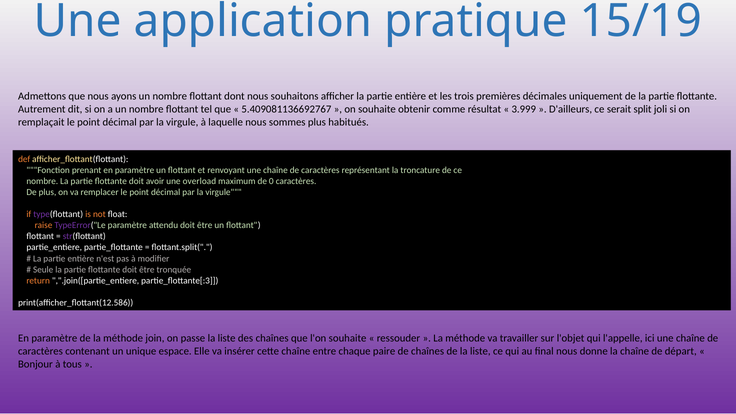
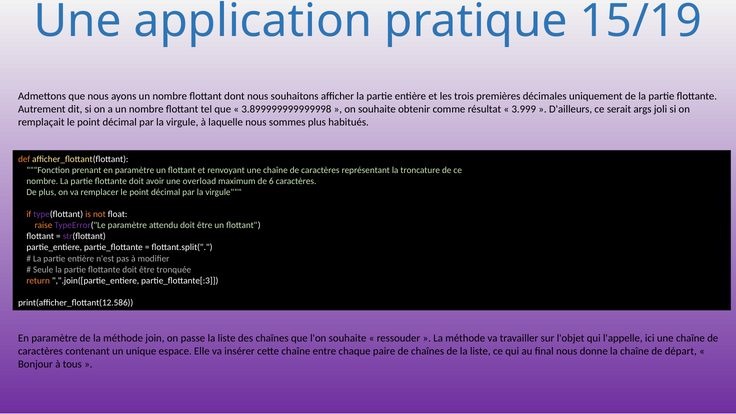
5.409081136692767: 5.409081136692767 -> 3.899999999999998 (286, 109)
split: split -> args (643, 109)
0: 0 -> 6 (271, 181)
